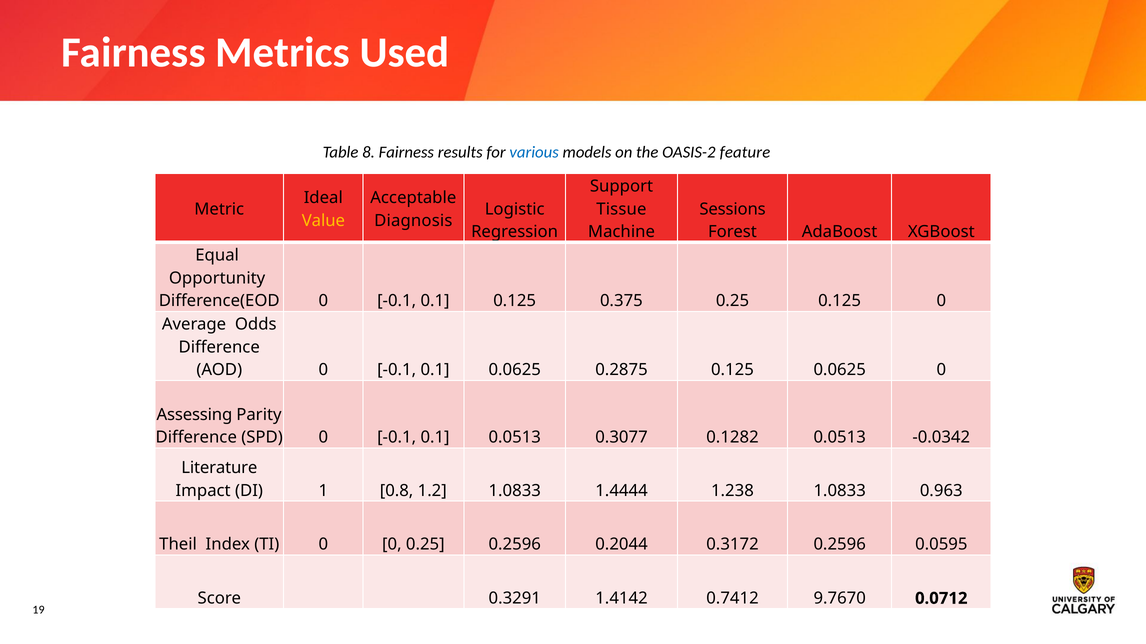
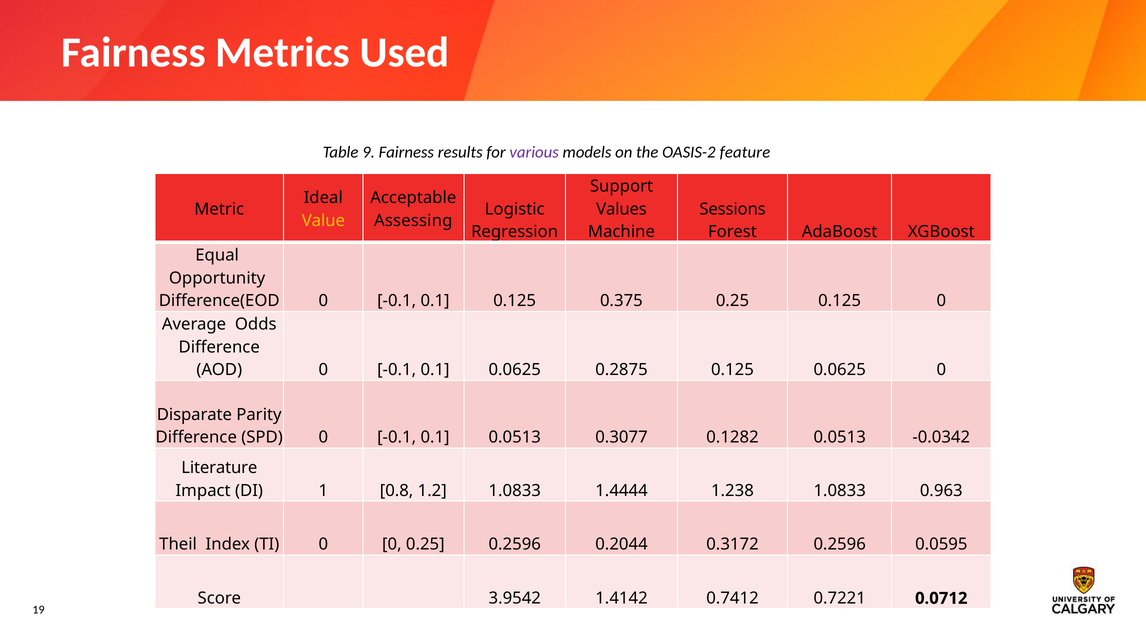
8: 8 -> 9 (369, 152)
various colour: blue -> purple (534, 152)
Tissue: Tissue -> Values (622, 209)
Diagnosis: Diagnosis -> Assessing (413, 221)
Assessing: Assessing -> Disparate (194, 415)
0.3291: 0.3291 -> 3.9542 (515, 599)
9.7670: 9.7670 -> 0.7221 (840, 599)
